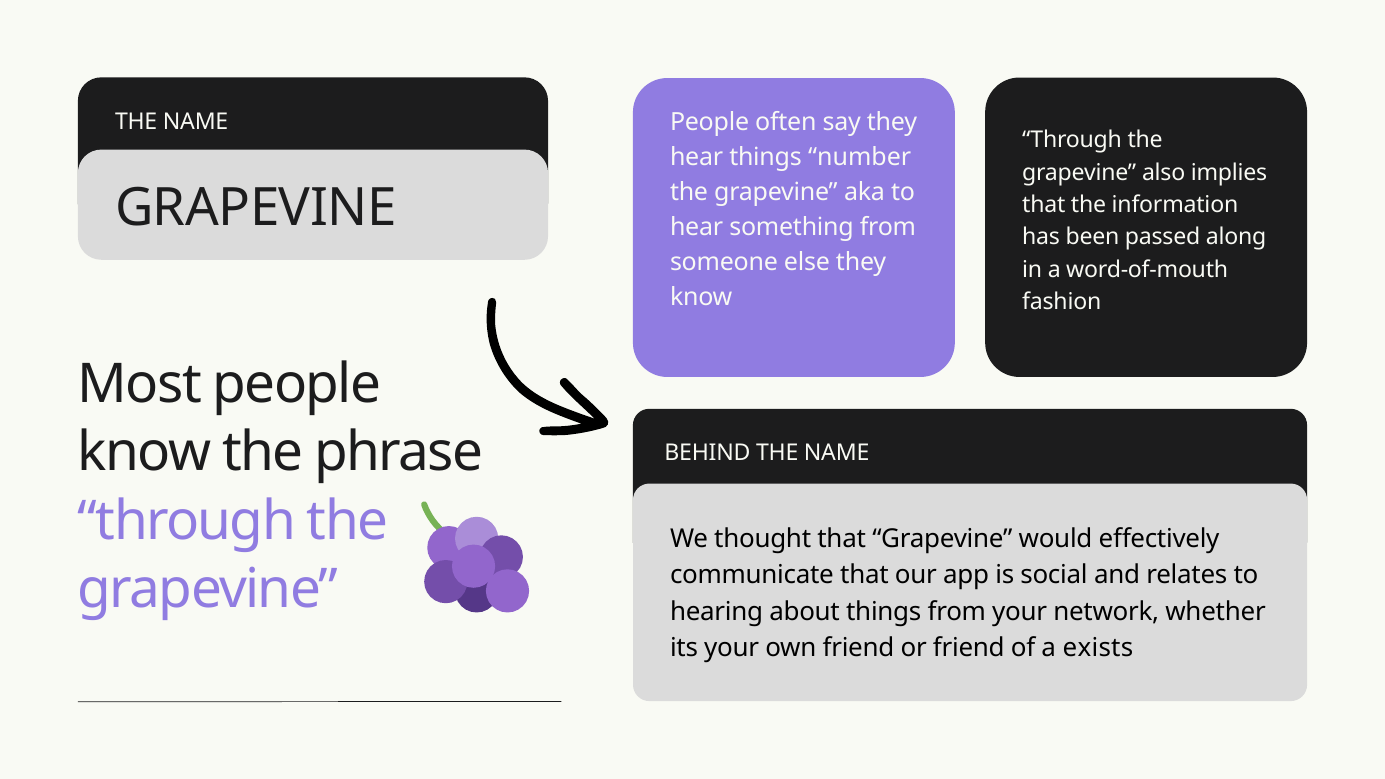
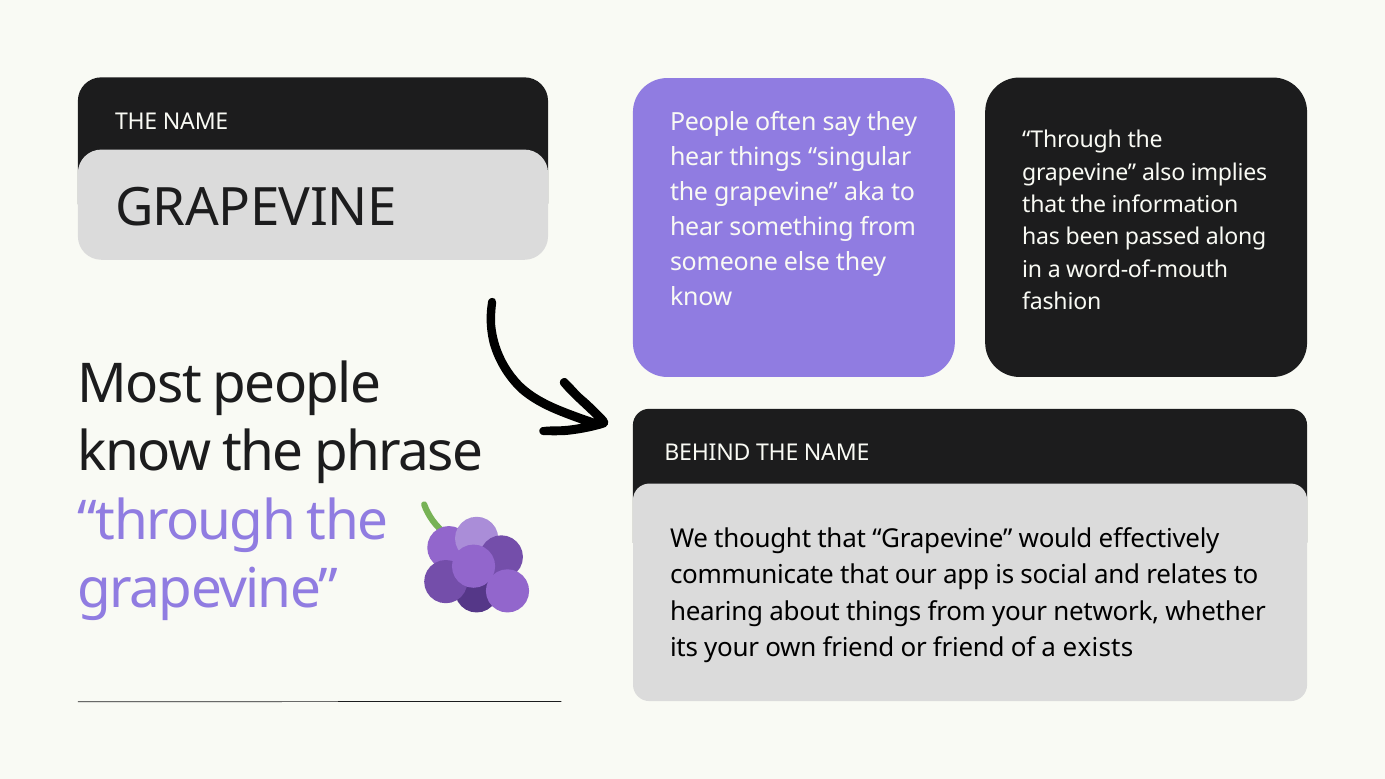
number: number -> singular (860, 157)
